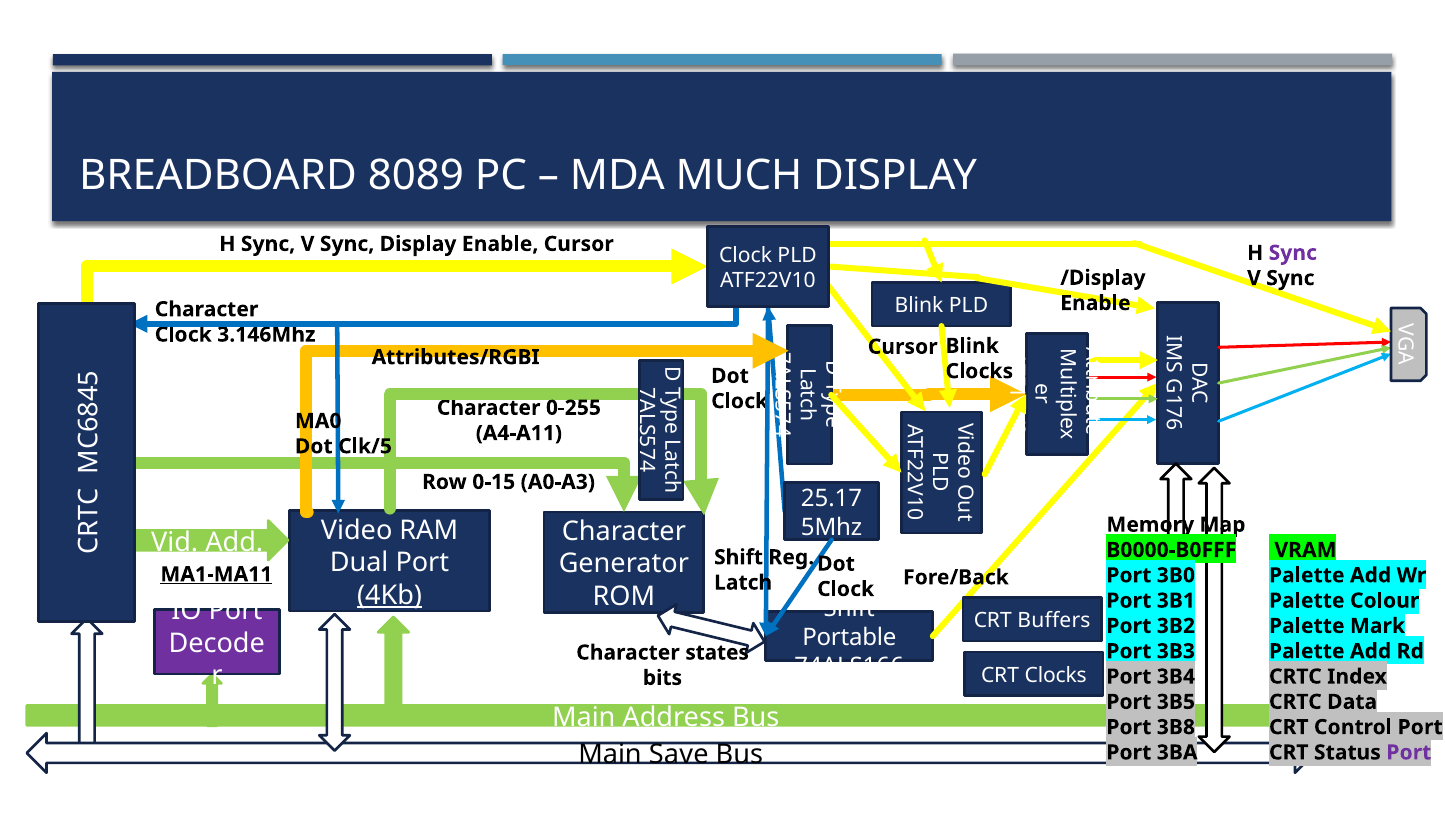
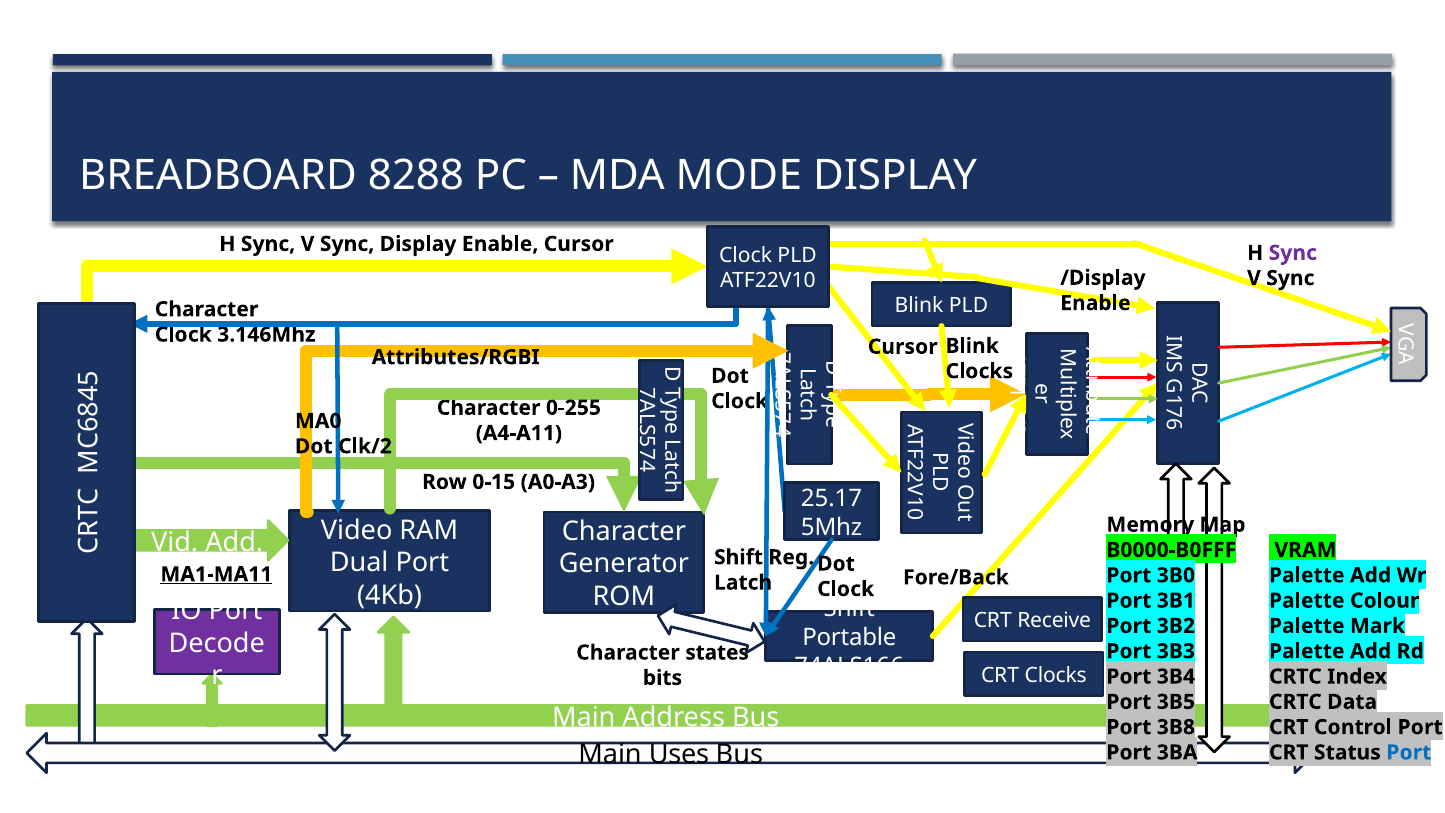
8089: 8089 -> 8288 (416, 176)
MUCH: MUCH -> MODE (739, 176)
Clk/5: Clk/5 -> Clk/2 (365, 446)
4Kb underline: present -> none (390, 595)
Buffers: Buffers -> Receive (1054, 620)
Save: Save -> Uses (679, 755)
Port colour: purple -> blue (1409, 752)
